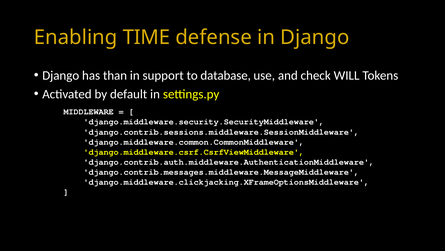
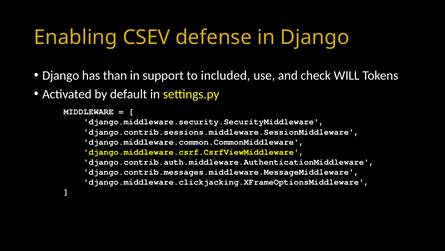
TIME: TIME -> CSEV (146, 37)
database: database -> included (226, 75)
